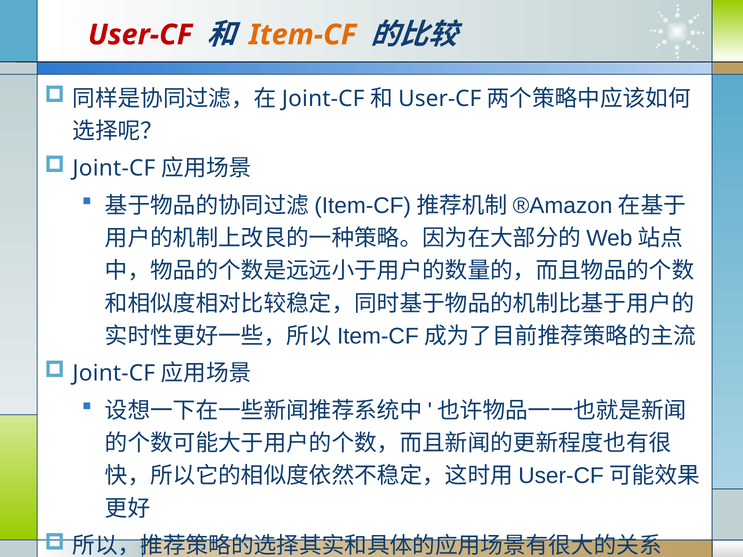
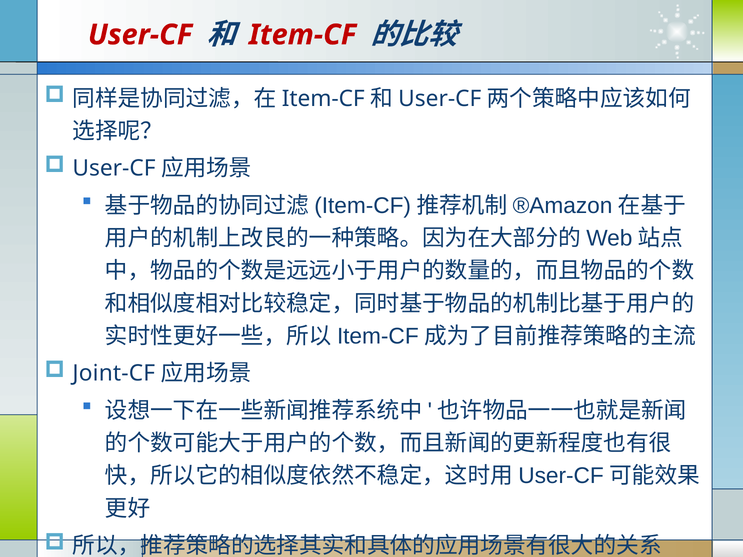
Item-CF colour: orange -> red (303, 35)
Joint-CF: Joint-CF -> Item-CF (323, 99)
Joint-CF: Joint-CF -> User-CF (114, 169)
